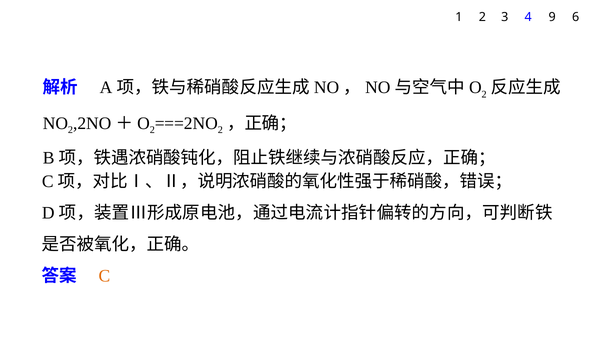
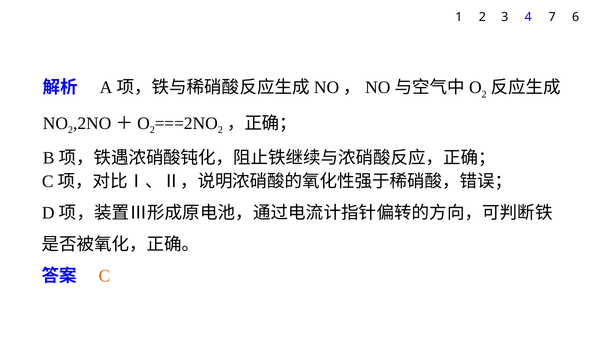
9: 9 -> 7 (552, 17)
